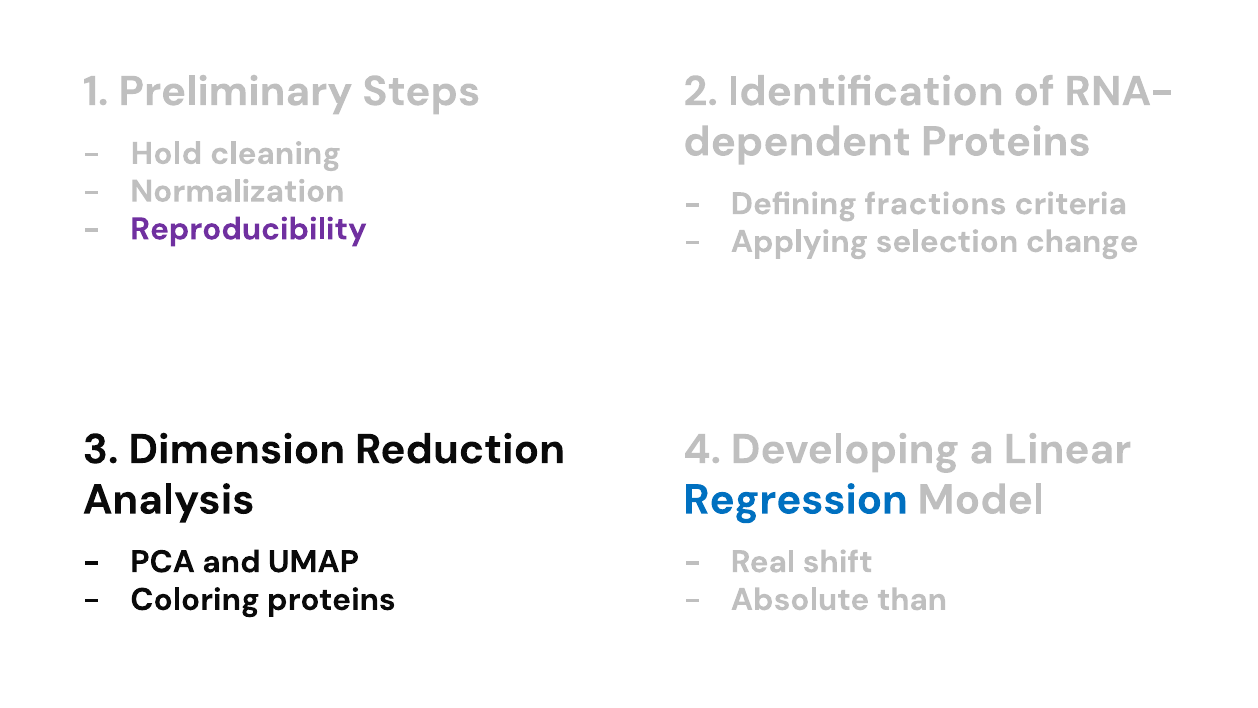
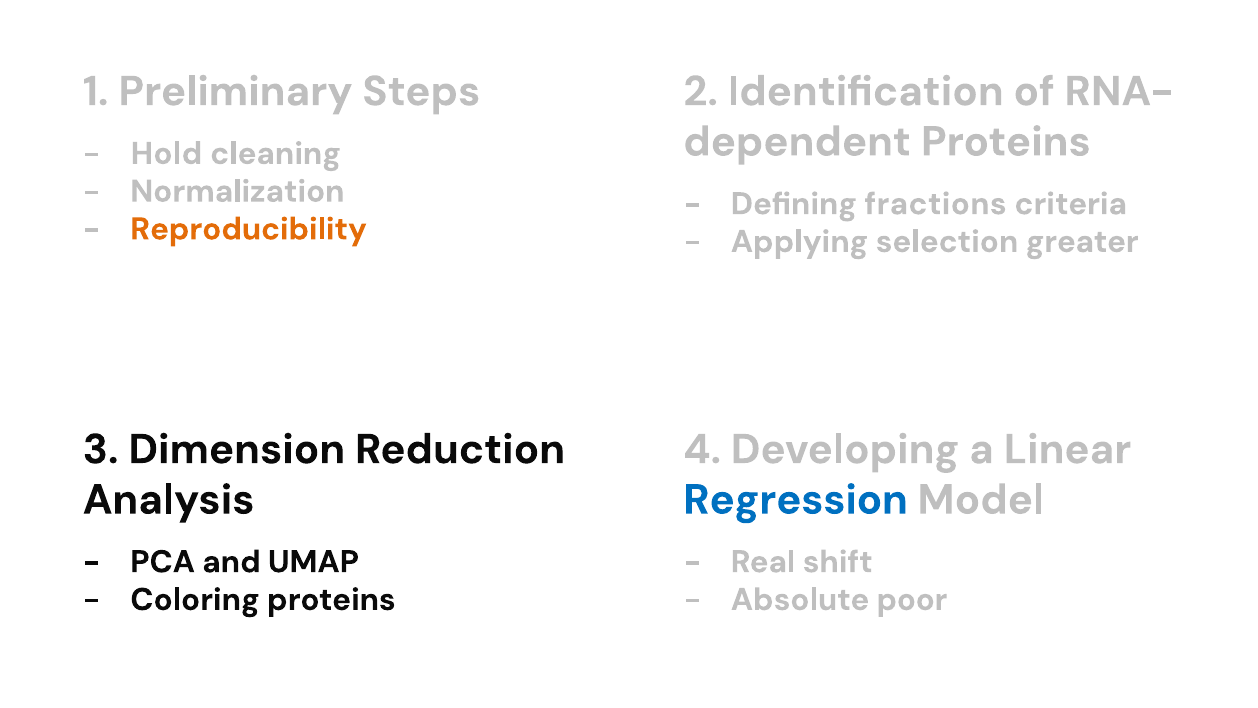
Reproducibility colour: purple -> orange (249, 229)
change: change -> greater (1082, 241)
than: than -> poor (912, 599)
